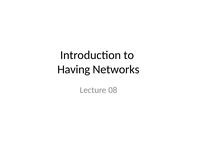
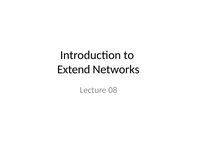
Having: Having -> Extend (74, 70)
